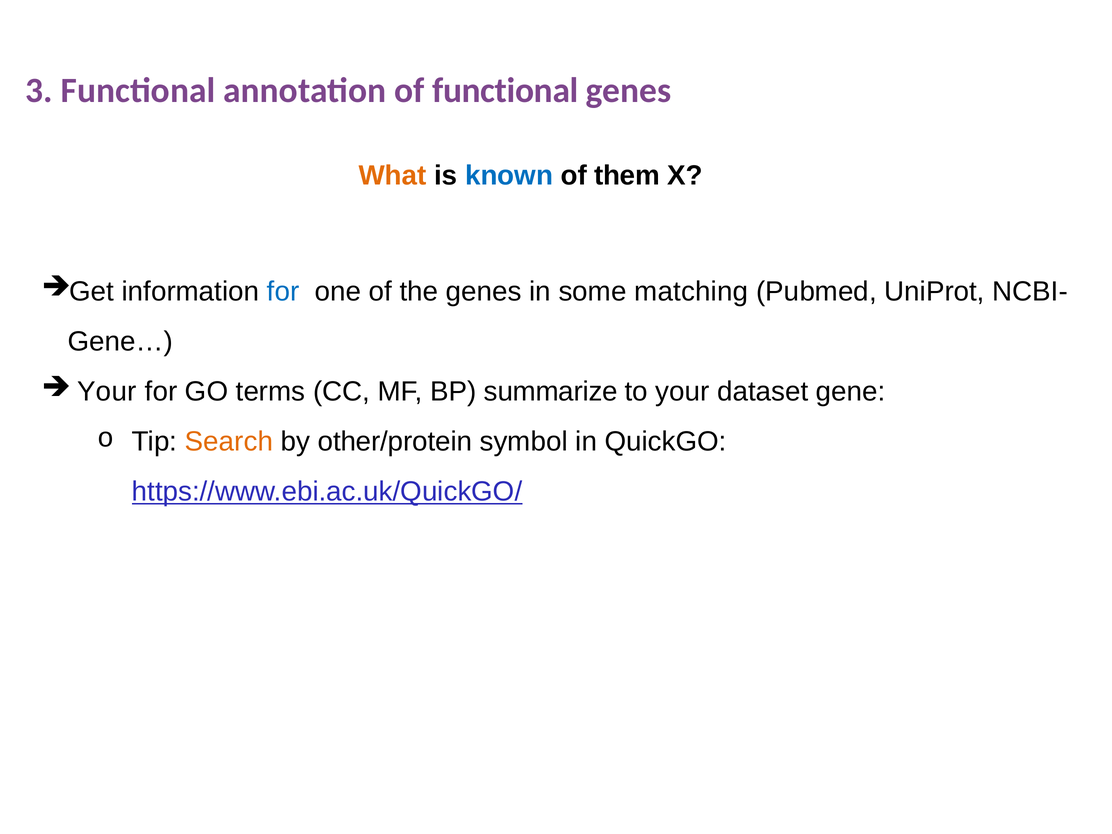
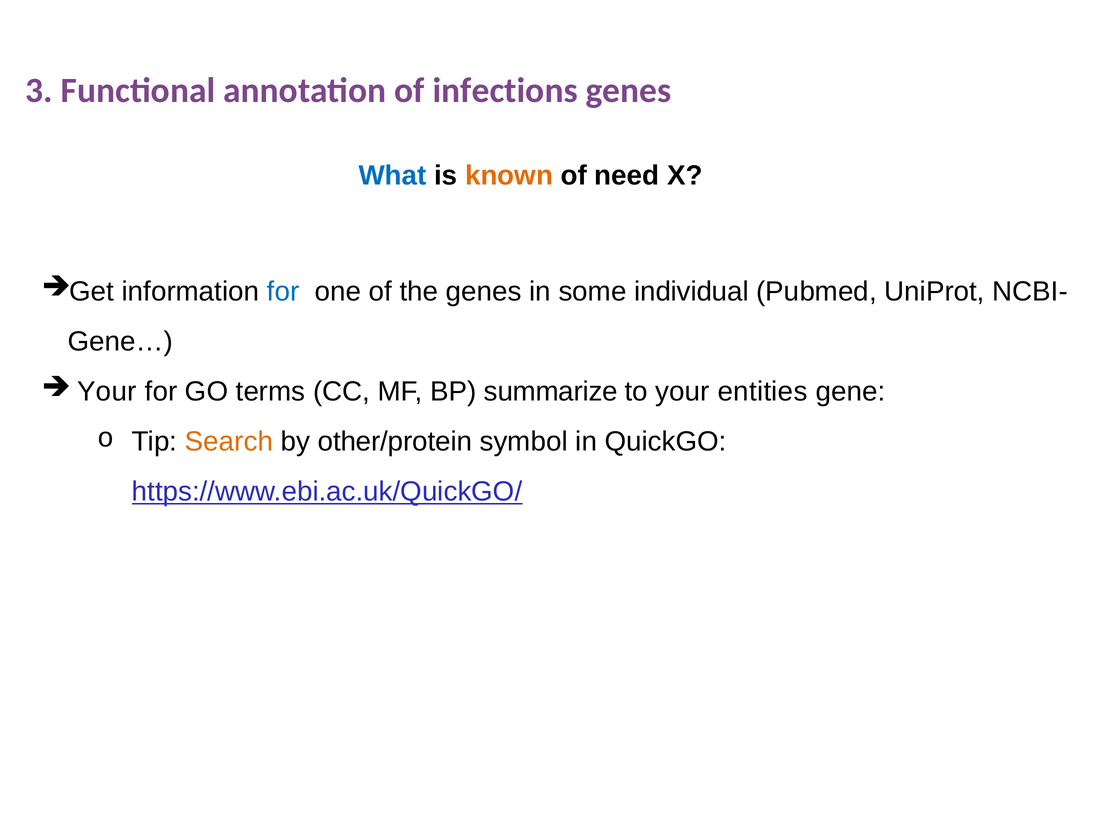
of functional: functional -> infections (505, 91)
What colour: orange -> blue (393, 175)
known colour: blue -> orange (509, 175)
them: them -> need (627, 175)
matching: matching -> individual (691, 291)
dataset: dataset -> entities (763, 391)
